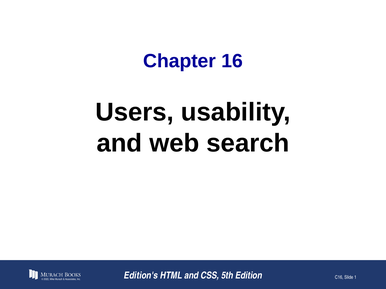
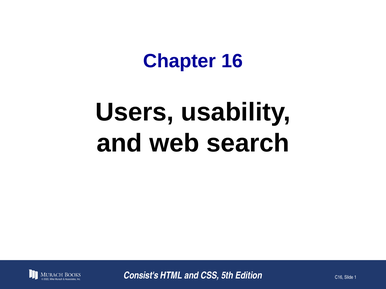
Edition's: Edition's -> Consist's (141, 276)
